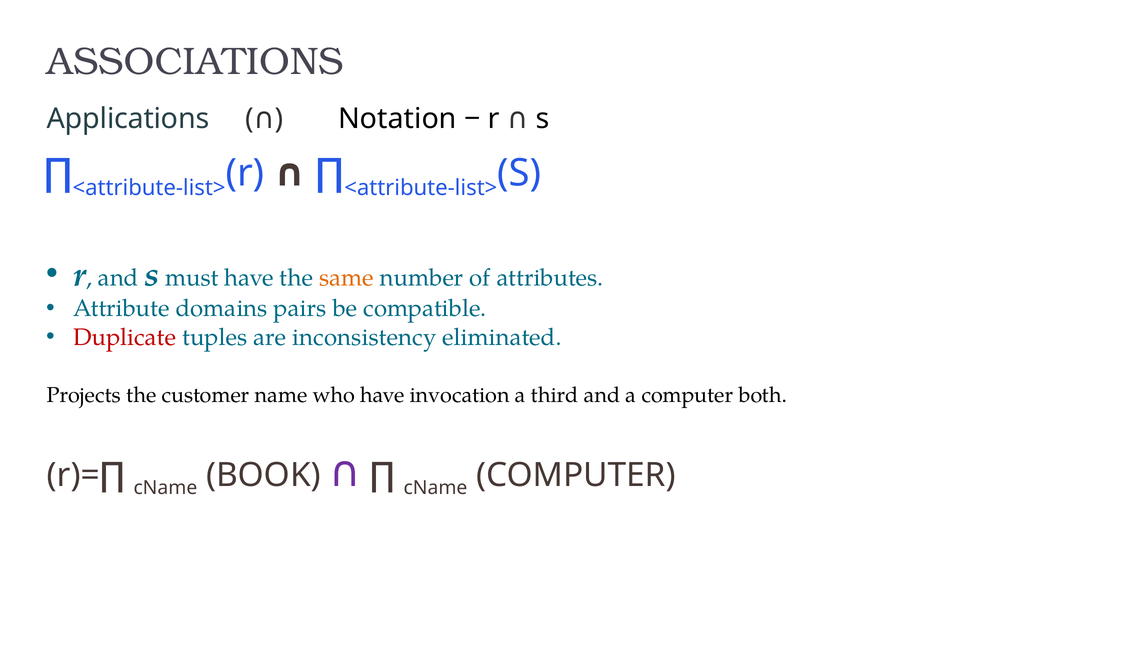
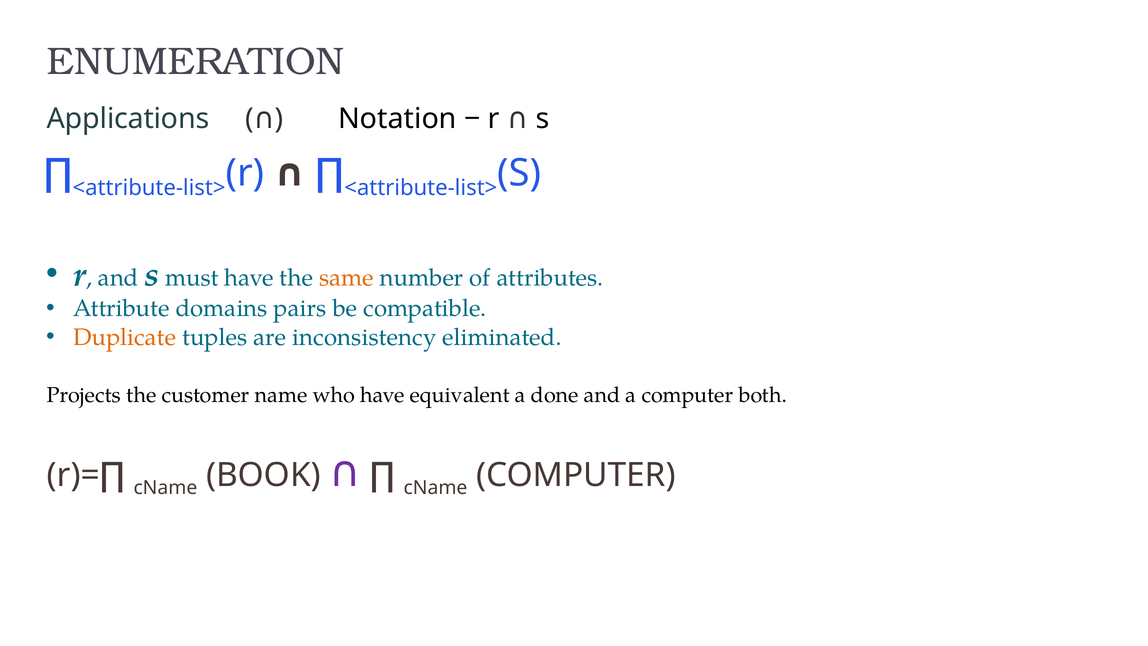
ASSOCIATIONS: ASSOCIATIONS -> ENUMERATION (195, 62)
Duplicate colour: red -> orange (125, 337)
invocation: invocation -> equivalent (460, 395)
third: third -> done (555, 395)
